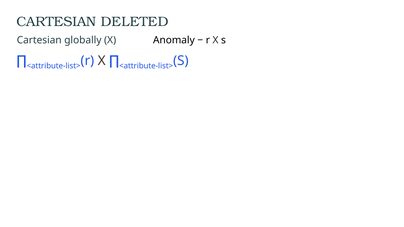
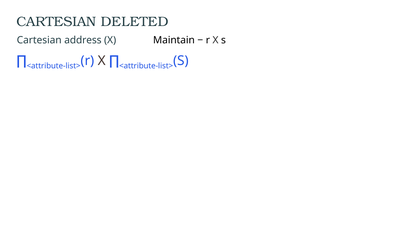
globally: globally -> address (83, 40)
Anomaly: Anomaly -> Maintain (174, 40)
